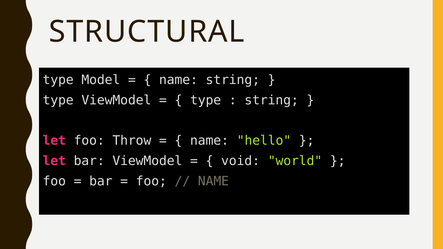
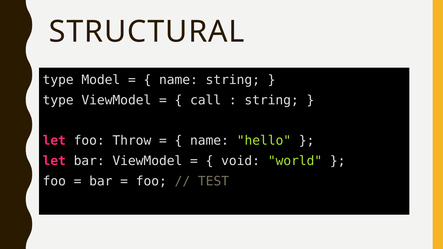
type: type -> call (206, 100)
NAME: NAME -> TEST (213, 181)
